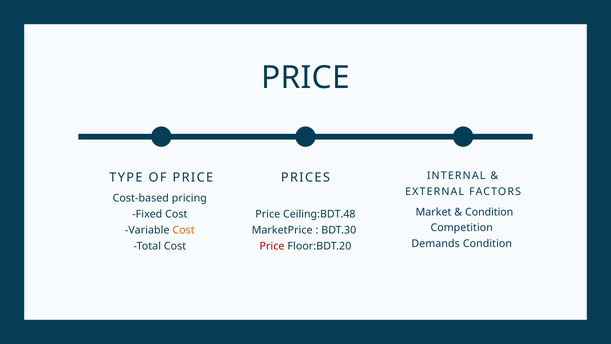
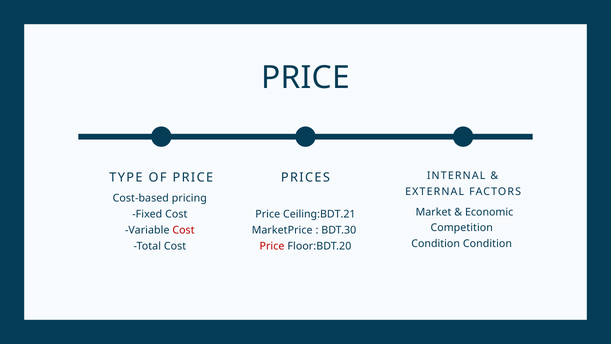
Condition: Condition -> Economic (489, 212)
Ceiling:BDT.48: Ceiling:BDT.48 -> Ceiling:BDT.21 (319, 214)
Cost colour: orange -> red (183, 230)
Demands: Demands -> Condition (436, 244)
